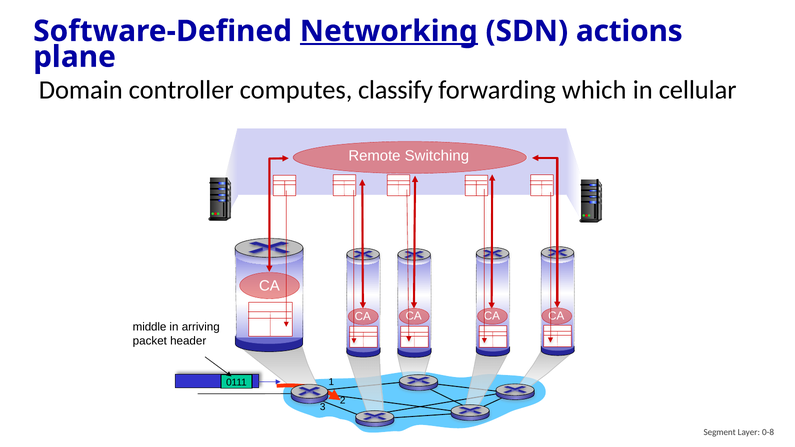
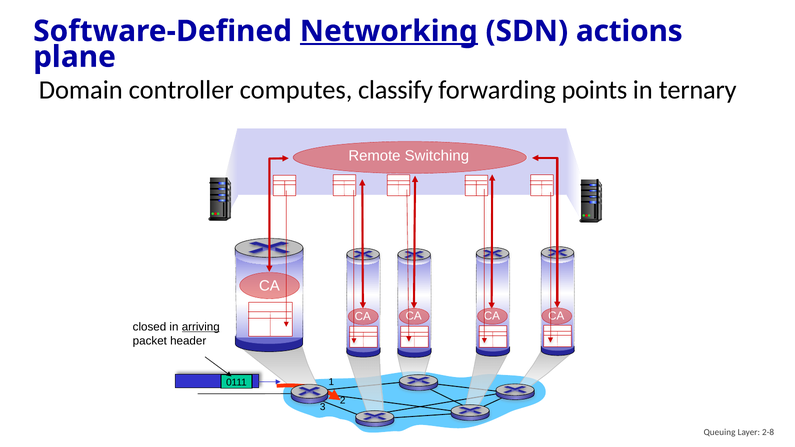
which: which -> points (594, 90)
cellular: cellular -> ternary (698, 90)
middle: middle -> closed (149, 327)
arriving underline: none -> present (201, 327)
Segment: Segment -> Queuing (720, 433)
0-8: 0-8 -> 2-8 (768, 433)
